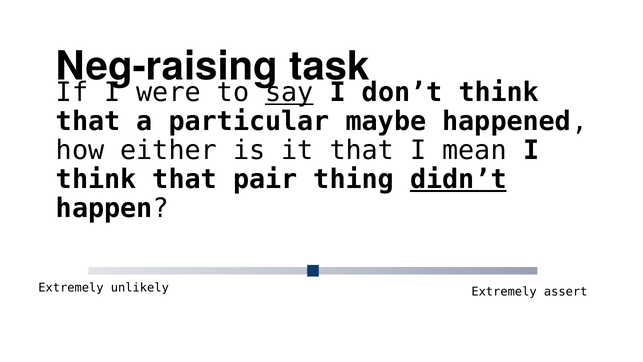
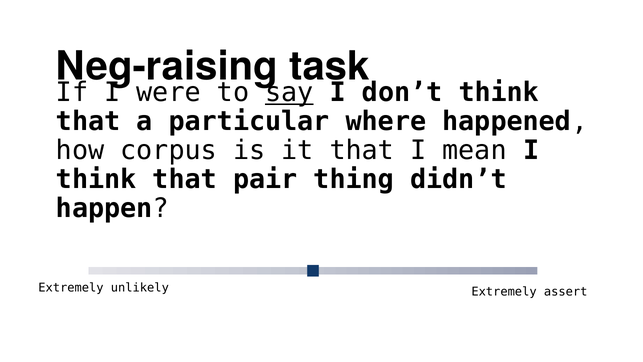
maybe: maybe -> where (386, 121)
either: either -> corpus (169, 150)
didn’t underline: present -> none (458, 179)
